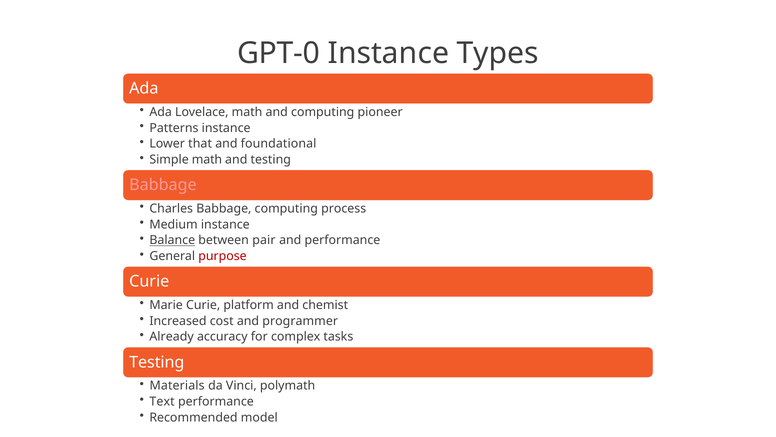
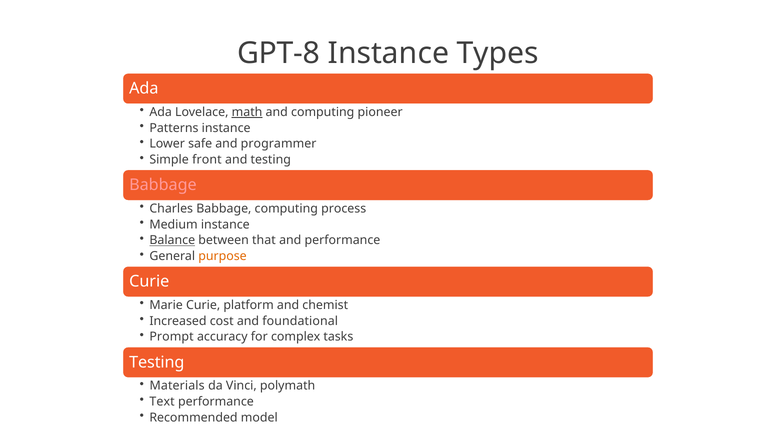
GPT-0: GPT-0 -> GPT-8 (279, 53)
math underline: none -> present (247, 112)
that: that -> safe (200, 144)
foundational: foundational -> programmer (279, 144)
Simple math: math -> front (207, 160)
pair: pair -> that (264, 240)
purpose colour: red -> orange (222, 256)
programmer: programmer -> foundational (300, 321)
Already: Already -> Prompt (172, 337)
